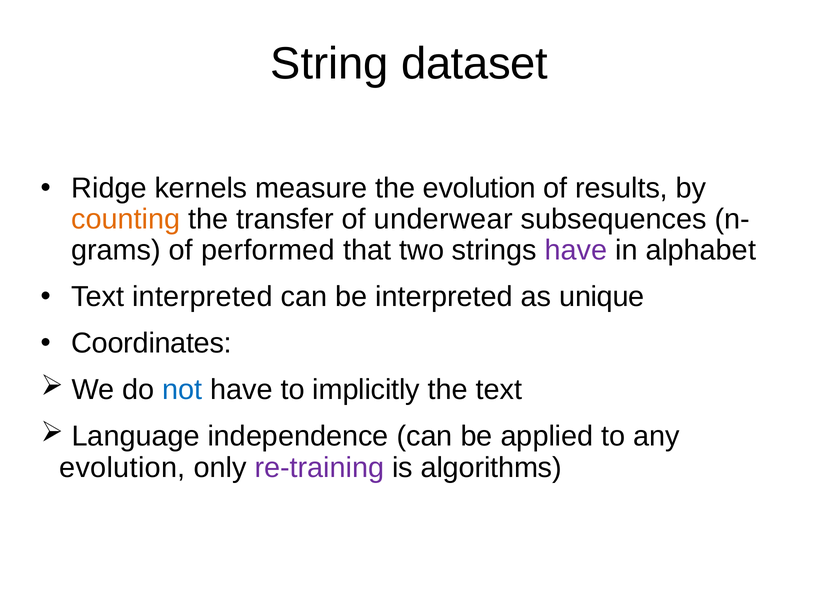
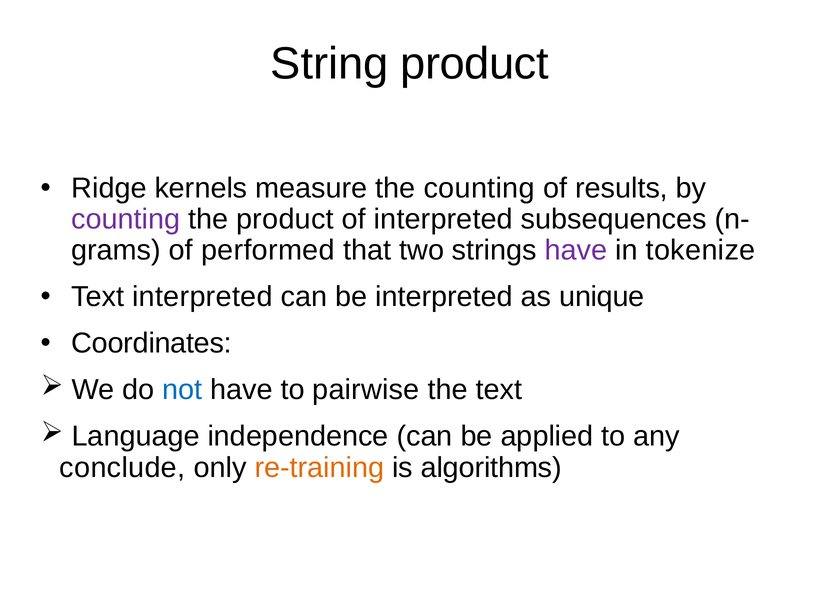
String dataset: dataset -> product (475, 64)
the evolution: evolution -> counting (479, 188)
counting colour: orange -> purple (126, 220)
the transfer: transfer -> product (285, 220)
of underwear: underwear -> interpreted (443, 220)
alphabet: alphabet -> tokenize (701, 251)
implicitly: implicitly -> pairwise (366, 390)
evolution: evolution -> conclude (122, 468)
re-training colour: purple -> orange (319, 468)
